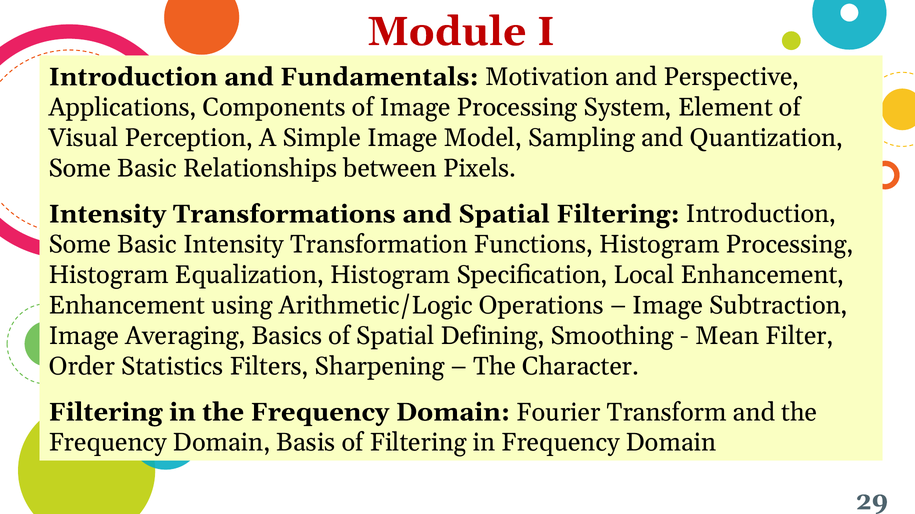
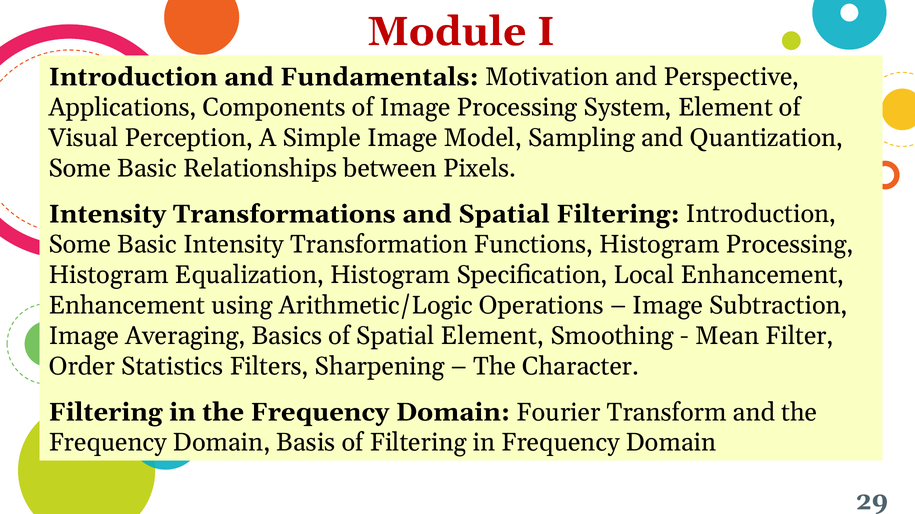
Spatial Defining: Defining -> Element (492, 336)
